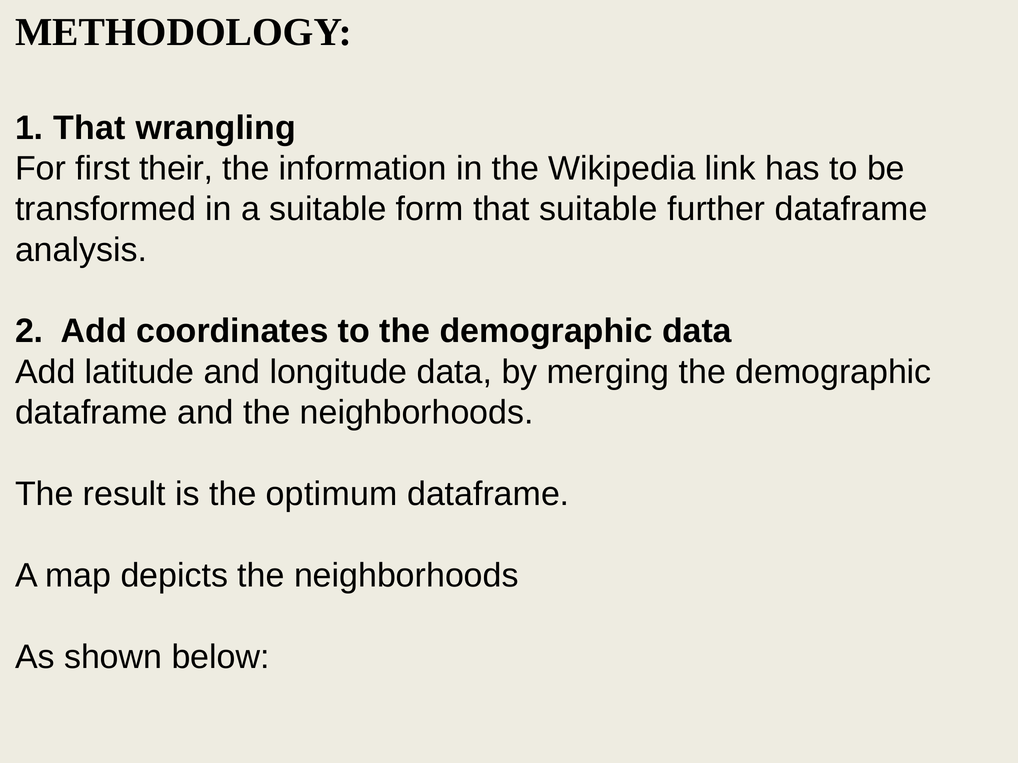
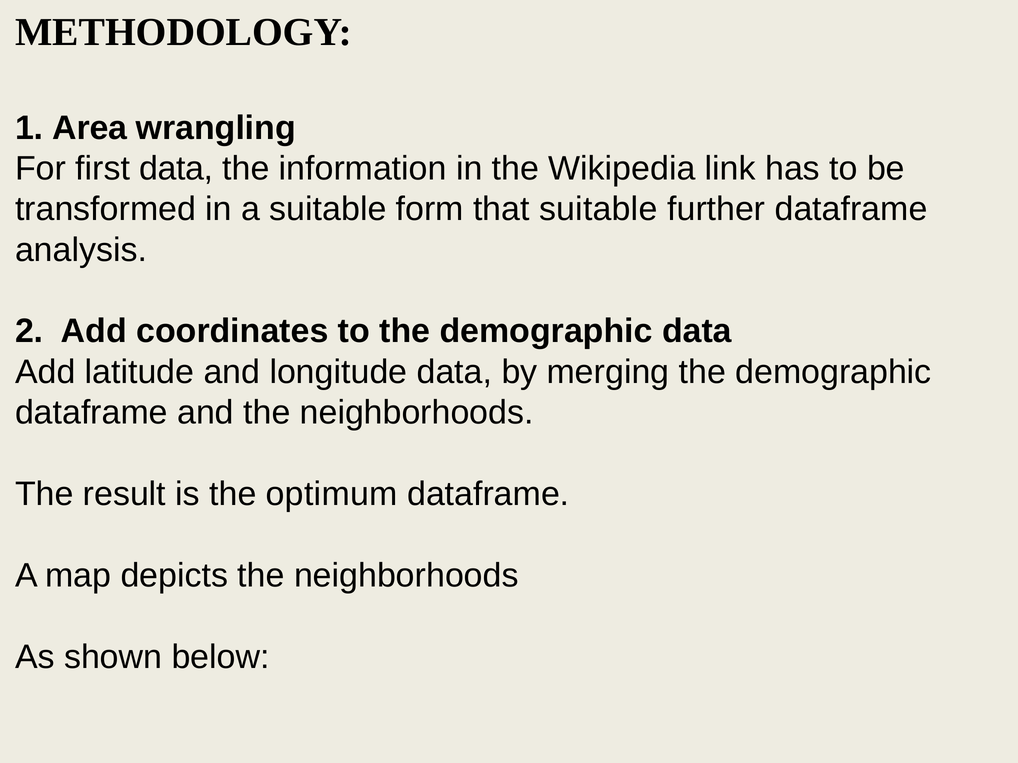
1 That: That -> Area (90, 128)
first their: their -> data (176, 169)
